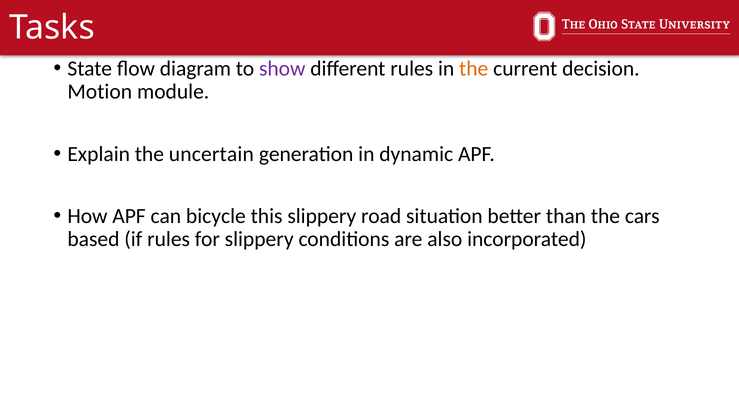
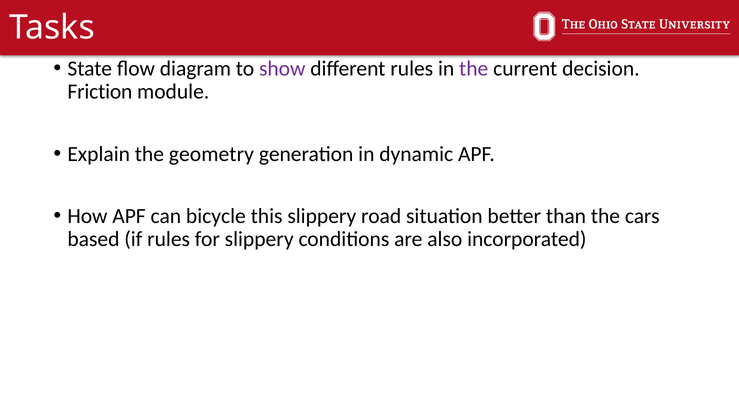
the colour: orange -> purple (474, 69)
Motion: Motion -> Friction (100, 92)
uncertain: uncertain -> geometry (211, 154)
